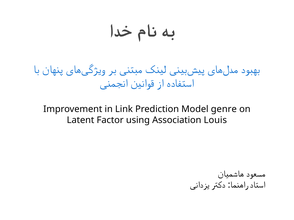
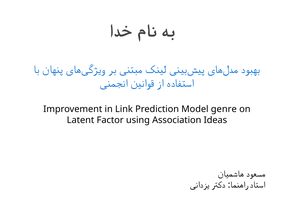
Louis: Louis -> Ideas (215, 120)
